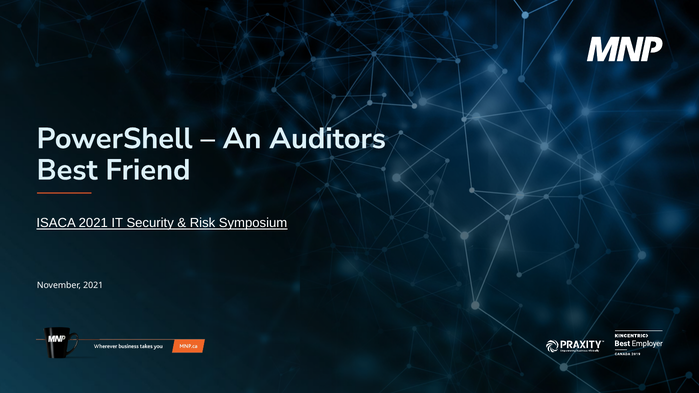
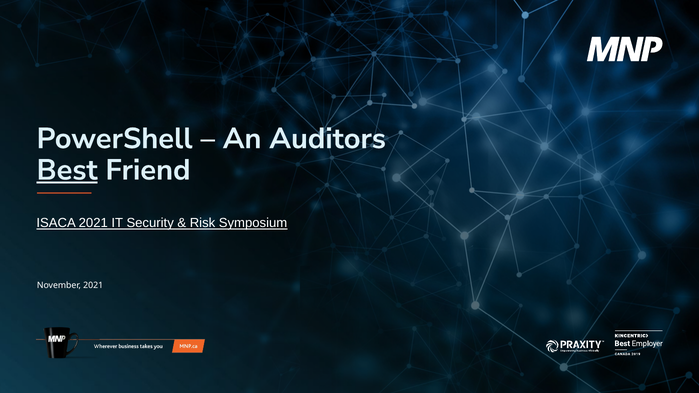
Best underline: none -> present (67, 170)
